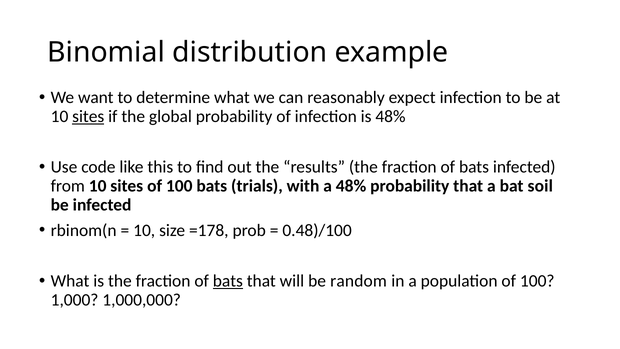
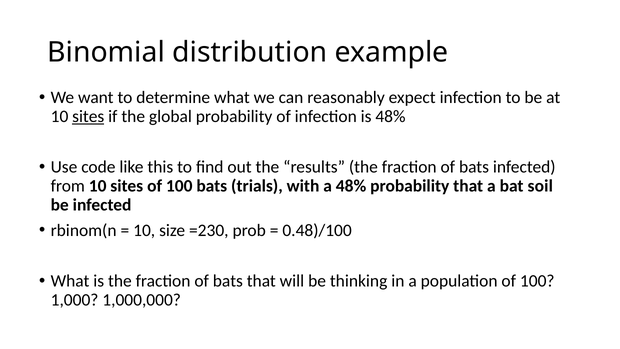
=178: =178 -> =230 (209, 230)
bats underline: present -> none (228, 281)
random: random -> thinking (359, 281)
